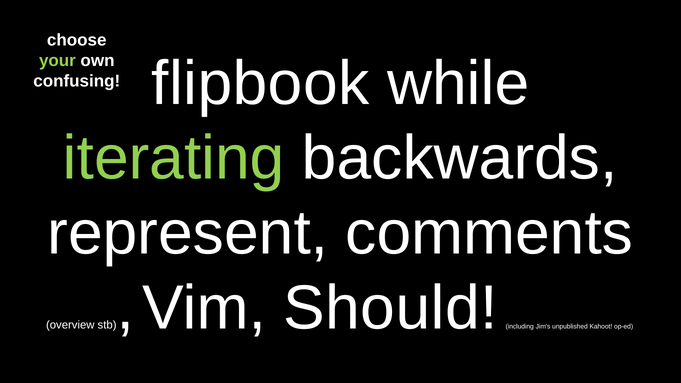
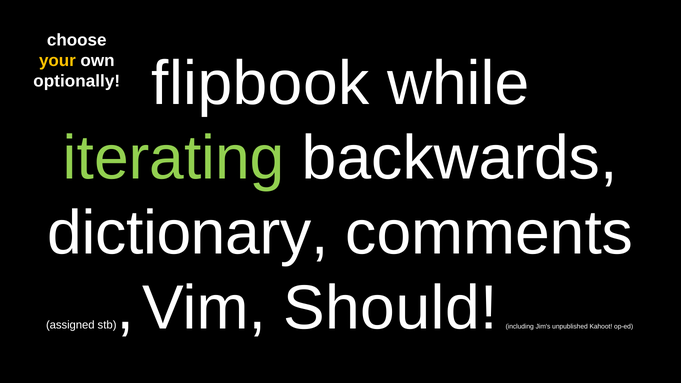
your colour: light green -> yellow (57, 60)
confusing: confusing -> optionally (77, 81)
represent: represent -> dictionary (188, 233)
overview: overview -> assigned (70, 325)
